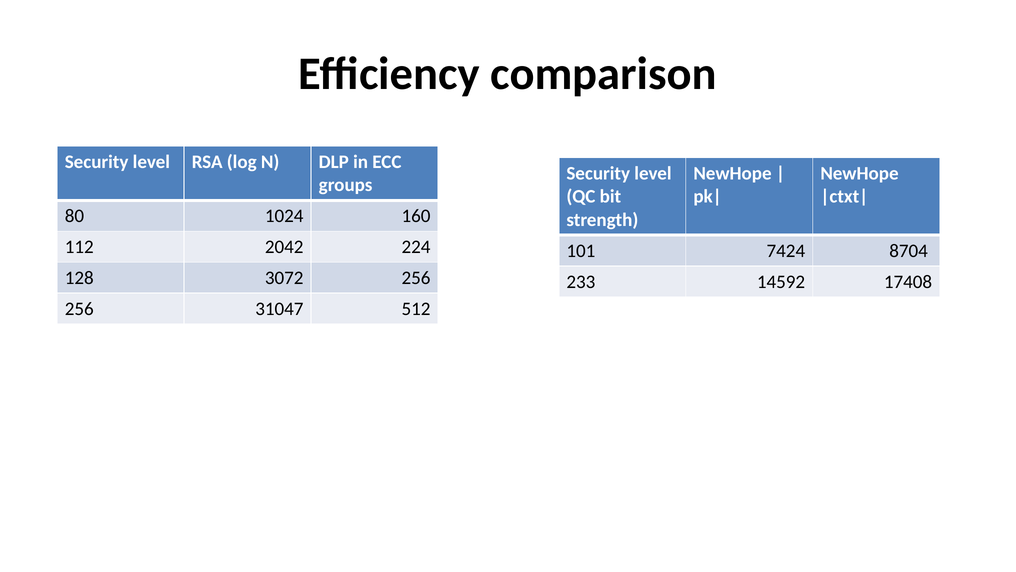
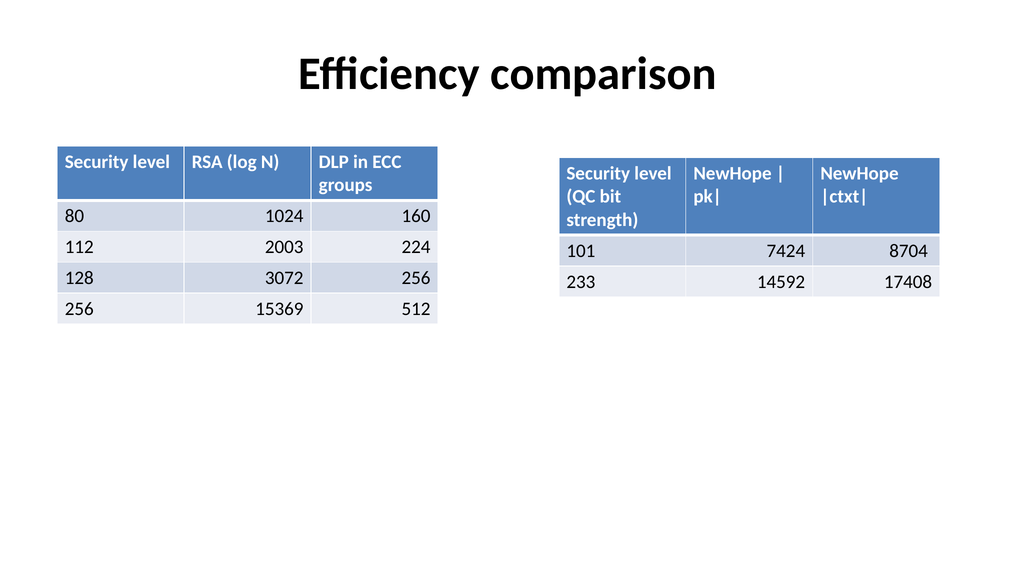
2042: 2042 -> 2003 (284, 247)
31047: 31047 -> 15369 (279, 309)
